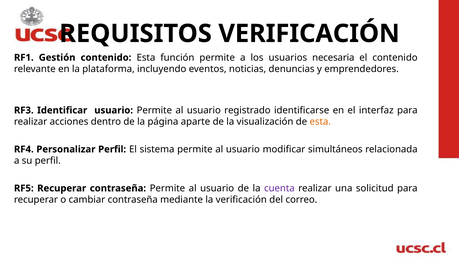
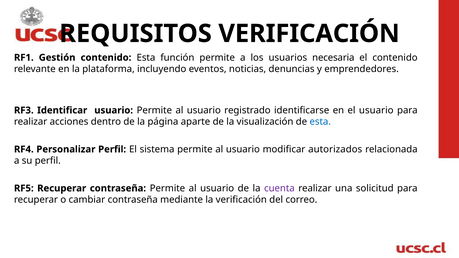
el interfaz: interfaz -> usuario (376, 110)
esta colour: orange -> blue (320, 122)
simultáneos: simultáneos -> autorizados (335, 149)
